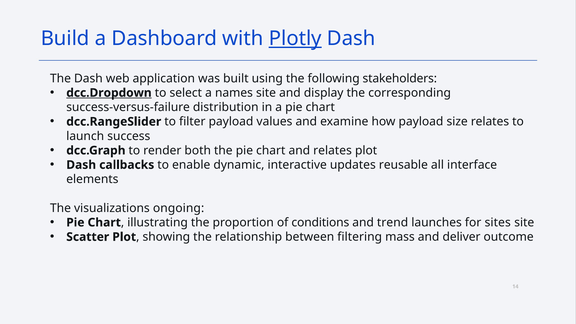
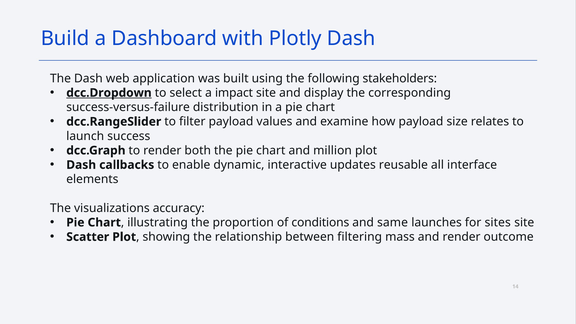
Plotly underline: present -> none (295, 38)
names: names -> impact (234, 93)
and relates: relates -> million (333, 150)
ongoing: ongoing -> accuracy (179, 208)
trend: trend -> same (393, 222)
and deliver: deliver -> render (462, 237)
